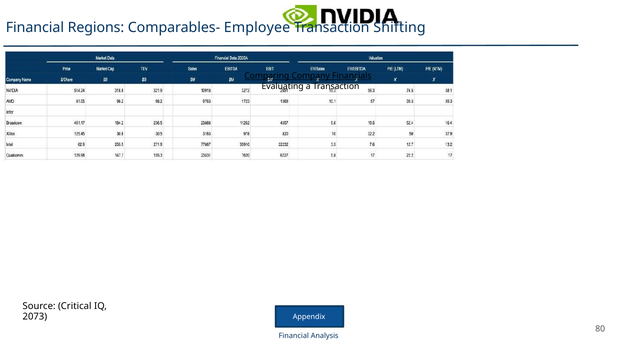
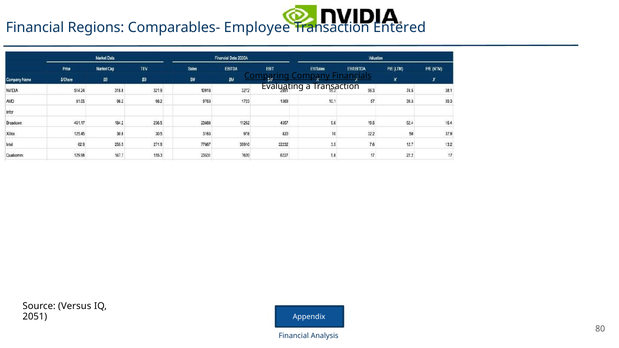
Shifting: Shifting -> Entered (400, 28)
Critical: Critical -> Versus (75, 306)
2073: 2073 -> 2051 (35, 317)
